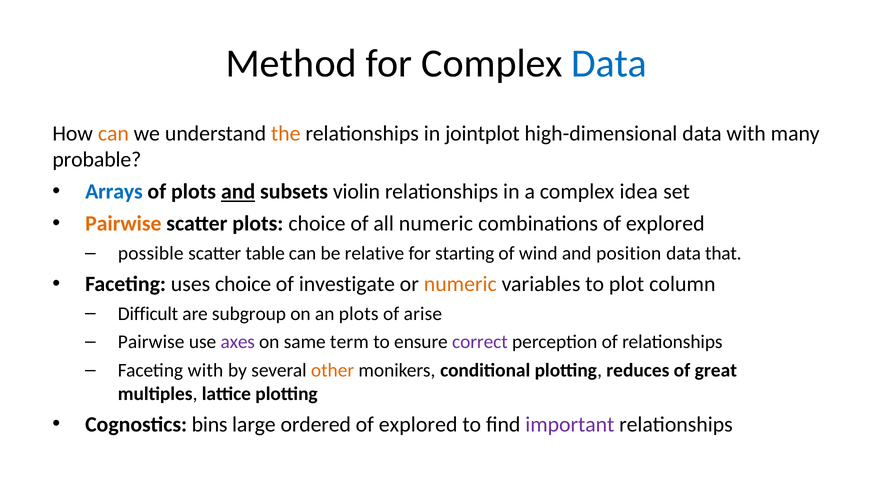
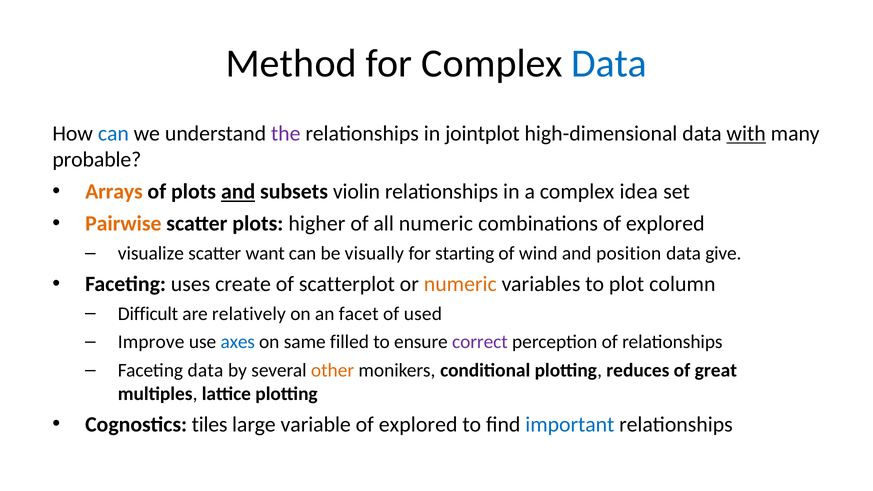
can colour: orange -> blue (113, 134)
the colour: orange -> purple (286, 134)
with underline: none -> present (746, 134)
Arrays colour: blue -> orange (114, 192)
plots choice: choice -> higher (317, 224)
possible: possible -> visualize (151, 253)
table: table -> want (265, 253)
relative: relative -> visually (374, 253)
that: that -> give (723, 253)
uses choice: choice -> create (243, 284)
investigate: investigate -> scatterplot (347, 284)
subgroup: subgroup -> relatively (249, 314)
an plots: plots -> facet (359, 314)
arise: arise -> used (423, 314)
Pairwise: Pairwise -> Improve (151, 342)
axes colour: purple -> blue (238, 342)
term: term -> filled (349, 342)
Faceting with: with -> data (206, 370)
bins: bins -> tiles (210, 424)
ordered: ordered -> variable (316, 424)
important colour: purple -> blue (570, 424)
